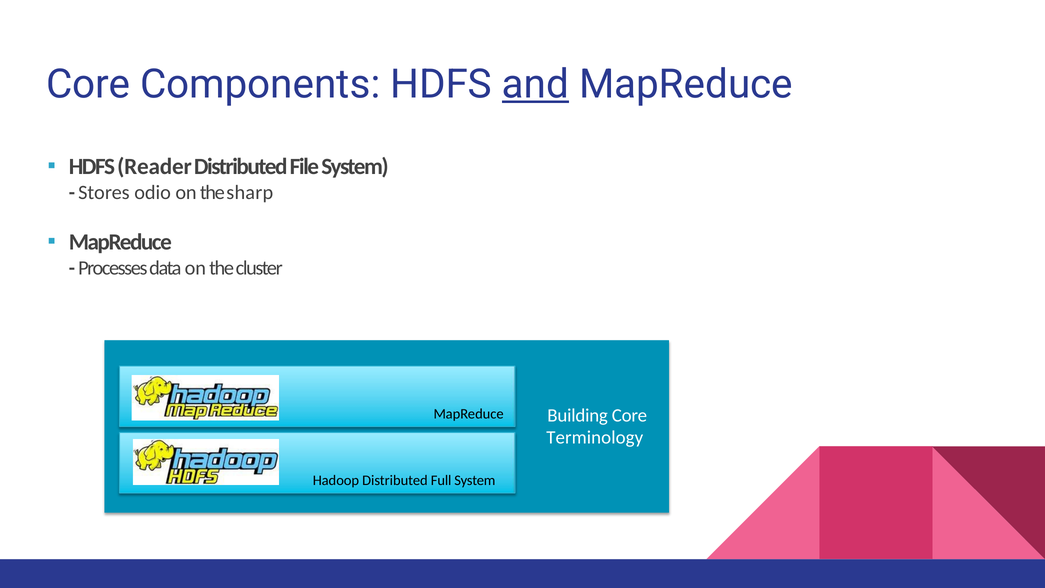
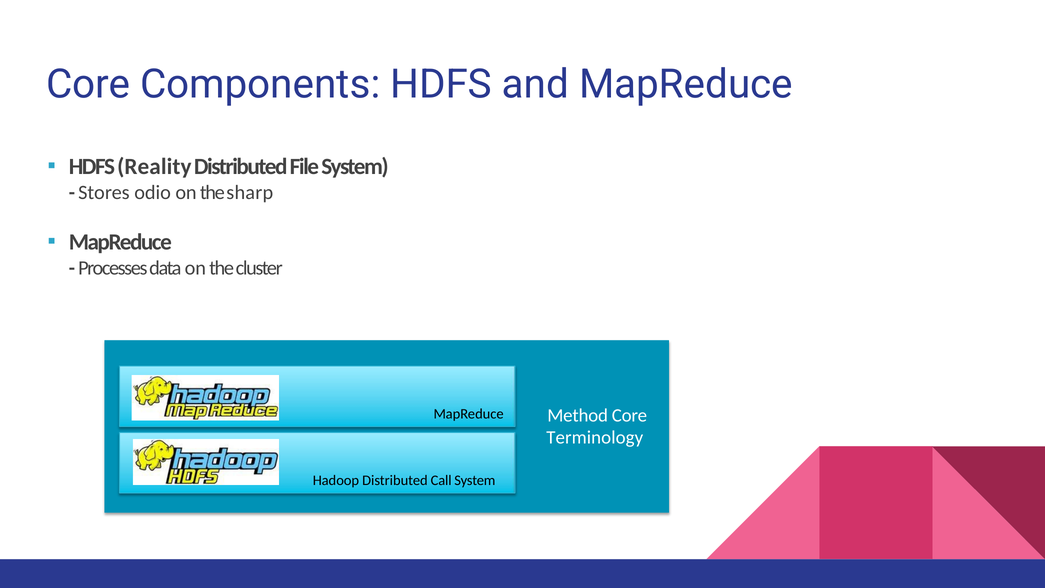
and underline: present -> none (535, 84)
Reader: Reader -> Reality (154, 167)
Building: Building -> Method (578, 416)
Full: Full -> Call (441, 480)
